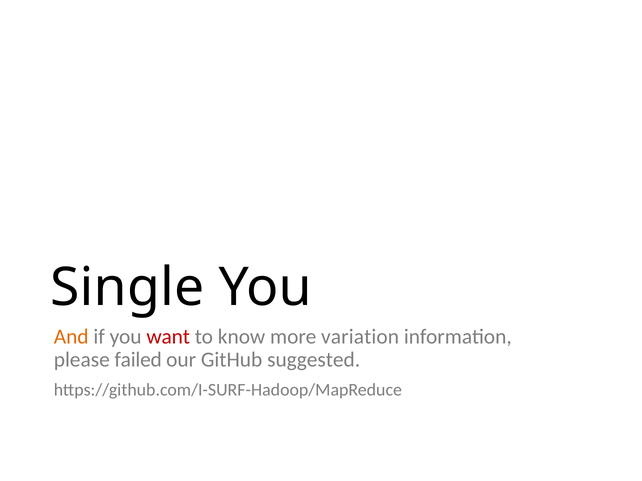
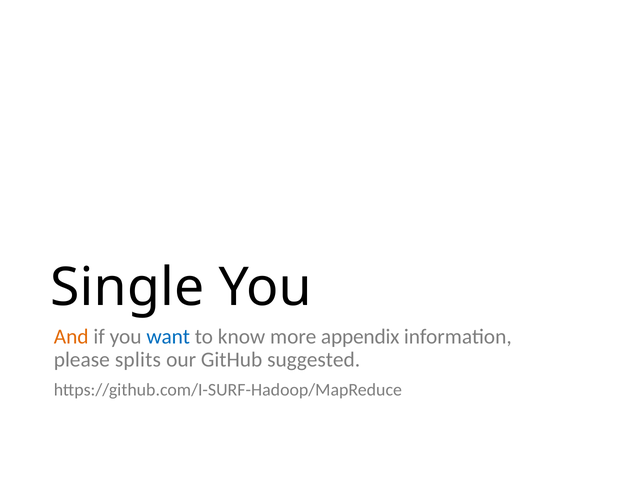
want colour: red -> blue (168, 337)
variation: variation -> appendix (360, 337)
failed: failed -> splits (138, 360)
